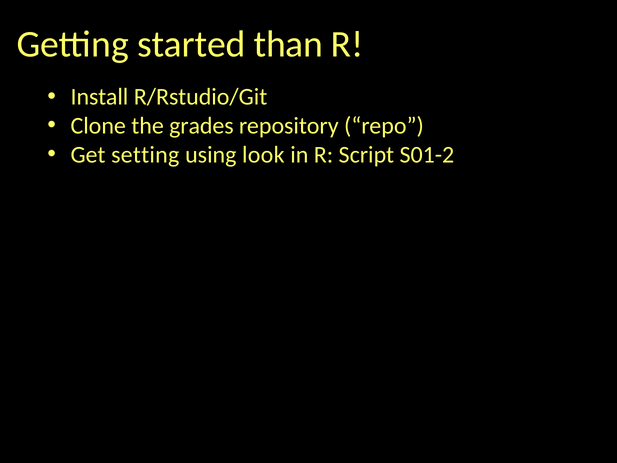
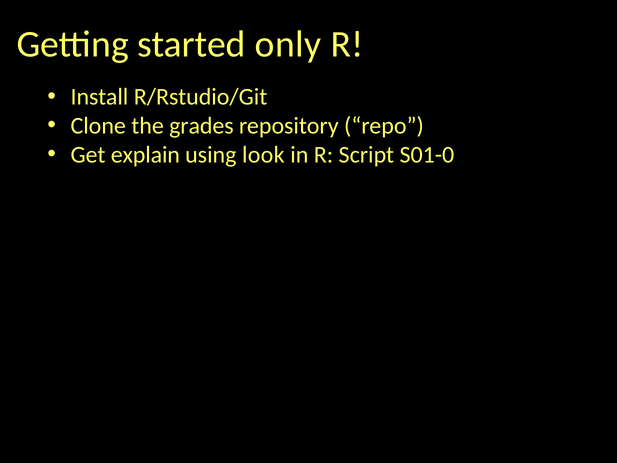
than: than -> only (288, 44)
setting: setting -> explain (145, 155)
S01-2: S01-2 -> S01-0 (427, 155)
